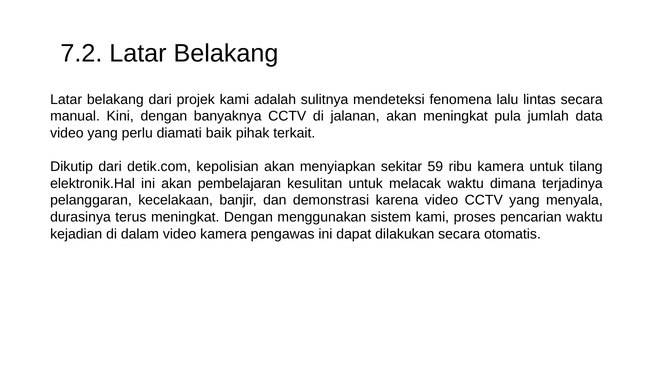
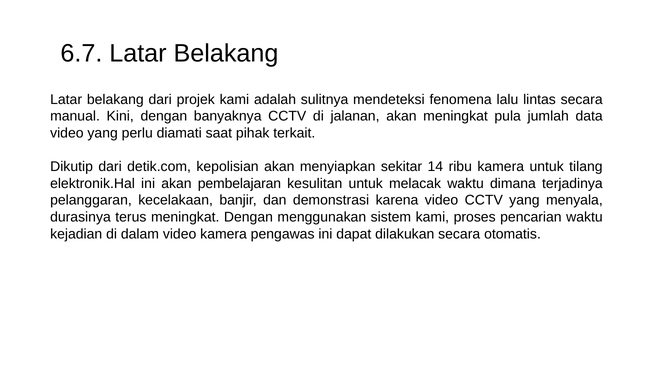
7.2: 7.2 -> 6.7 (81, 54)
baik: baik -> saat (219, 133)
59: 59 -> 14 (435, 166)
